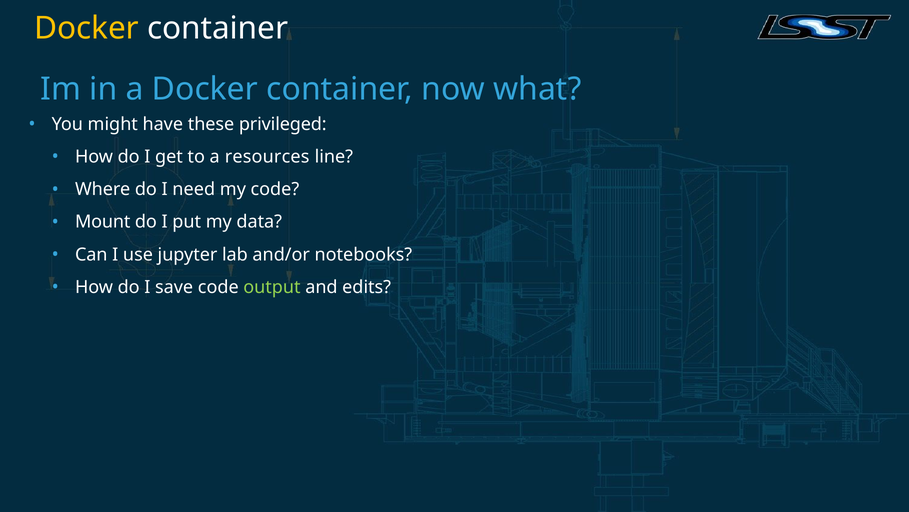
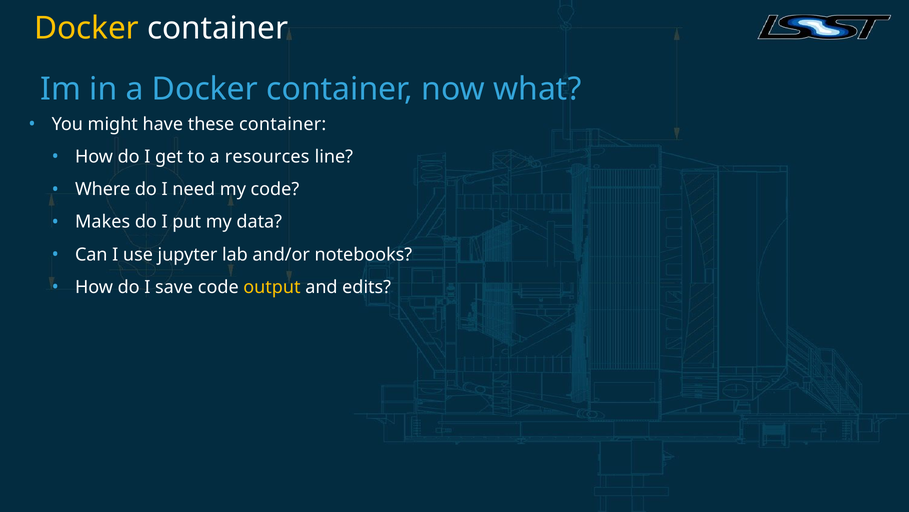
these privileged: privileged -> container (283, 124)
Mount: Mount -> Makes (103, 222)
output colour: light green -> yellow (272, 287)
